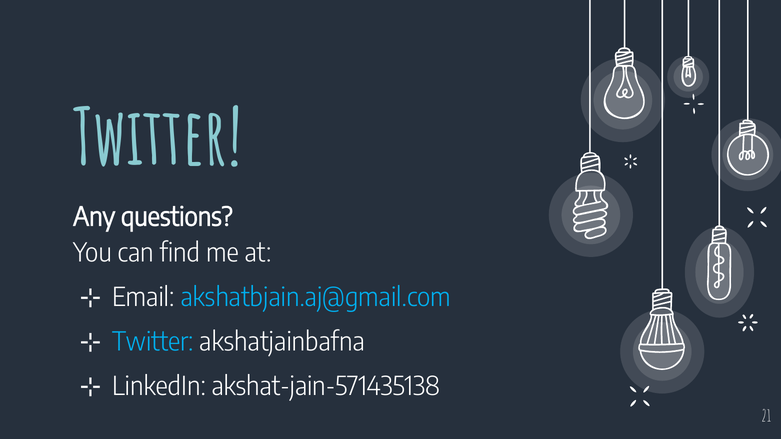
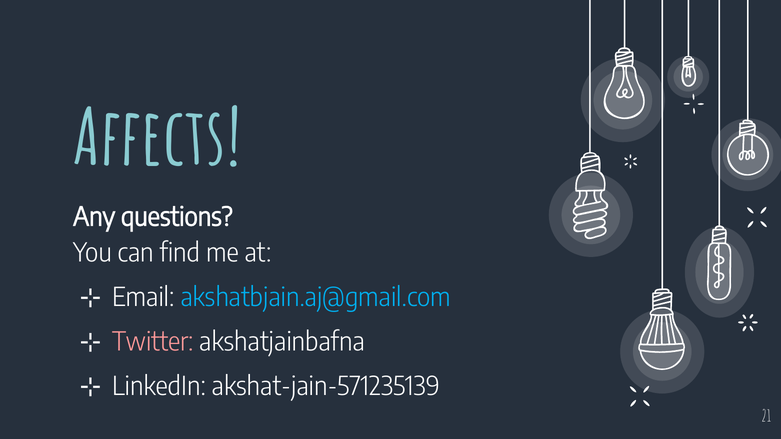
Twitter: Twitter -> Affects (158, 140)
Twitter colour: light blue -> pink (153, 342)
akshat-jain-571435138: akshat-jain-571435138 -> akshat-jain-571235139 (326, 387)
